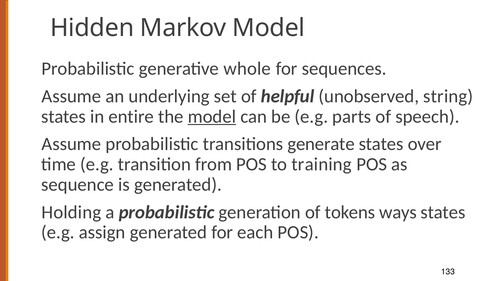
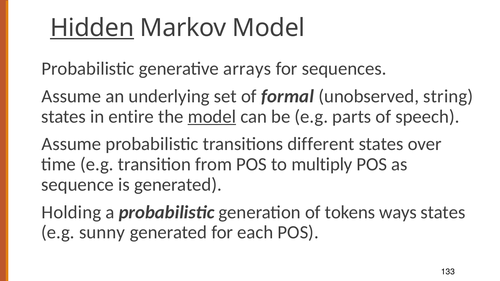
Hidden underline: none -> present (92, 28)
whole: whole -> arrays (247, 69)
helpful: helpful -> formal (288, 96)
generate: generate -> different (321, 144)
training: training -> multiply (322, 164)
assign: assign -> sunny (102, 233)
